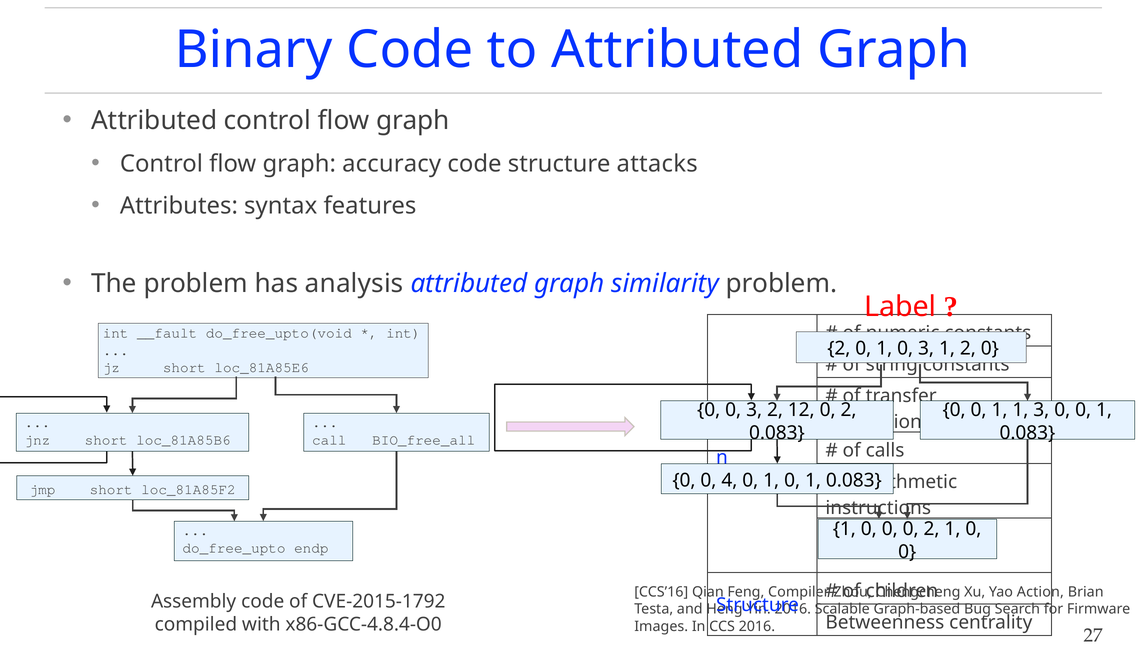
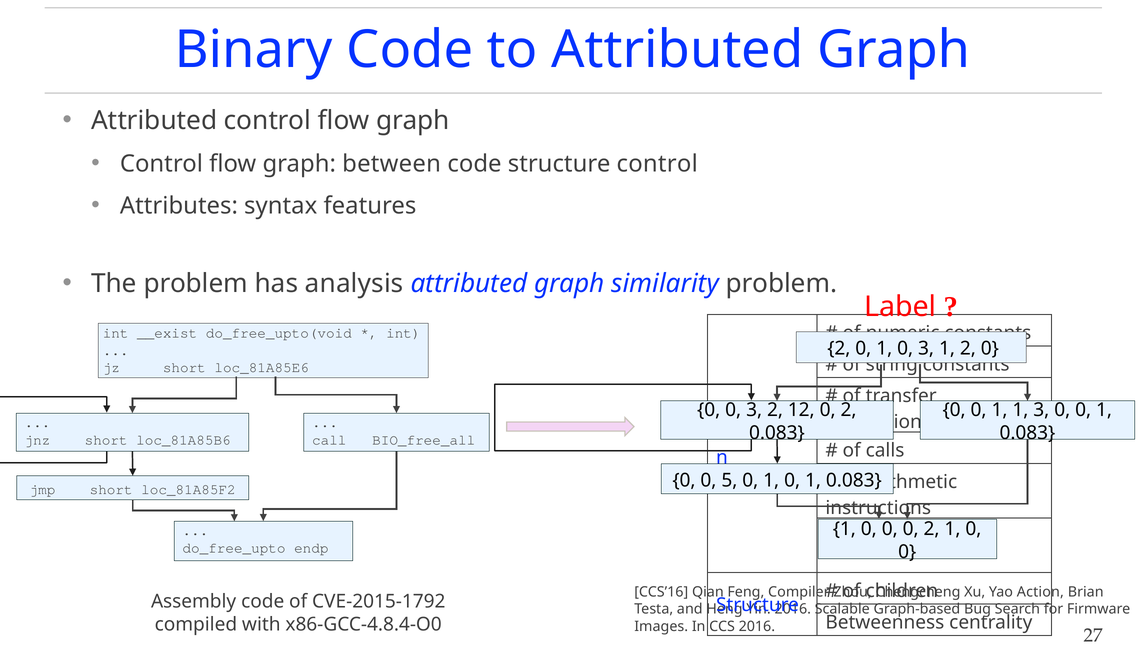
accuracy: accuracy -> between (392, 164)
structure attacks: attacks -> control (657, 164)
__fault: __fault -> __exist (167, 333)
4: 4 -> 5 (729, 480)
